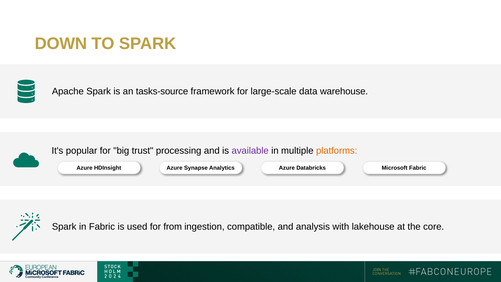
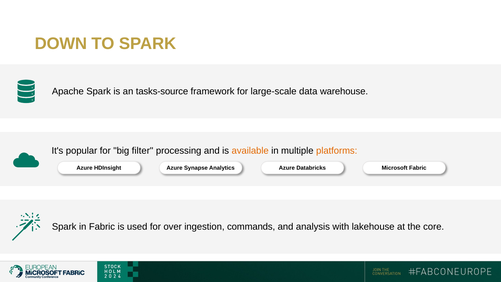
trust: trust -> filter (143, 151)
available colour: purple -> orange (250, 151)
from: from -> over (173, 227)
compatible: compatible -> commands (251, 227)
